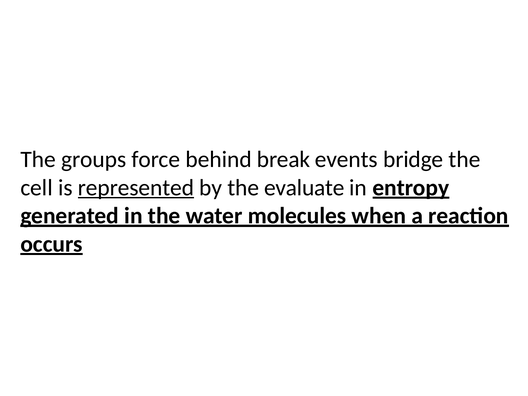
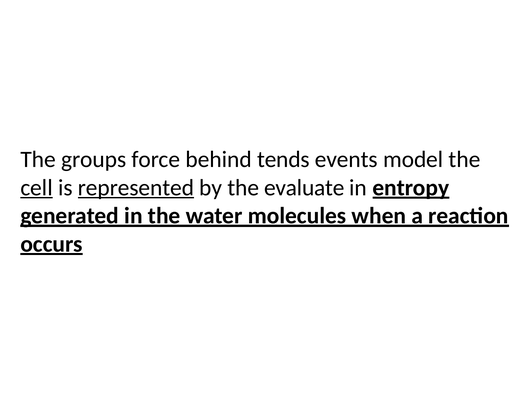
break: break -> tends (283, 159)
bridge: bridge -> model (413, 159)
cell underline: none -> present (37, 188)
